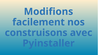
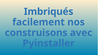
Modifions: Modifions -> Imbriqués (49, 12)
